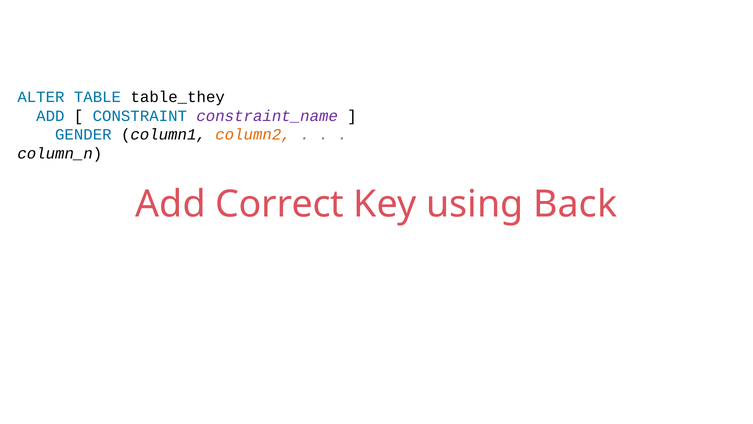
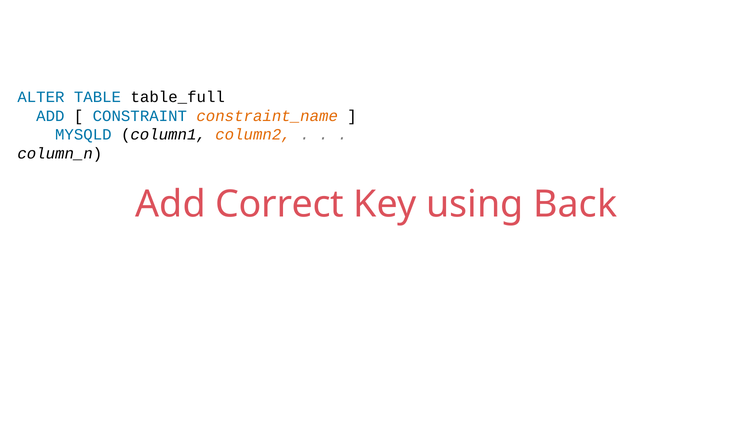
table_they: table_they -> table_full (178, 97)
constraint_name colour: purple -> orange (267, 116)
GENDER: GENDER -> MYSQLD (83, 135)
